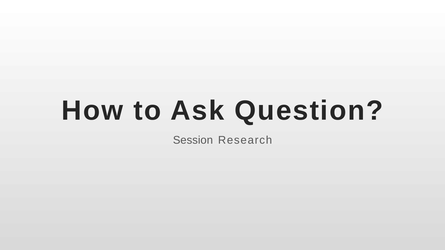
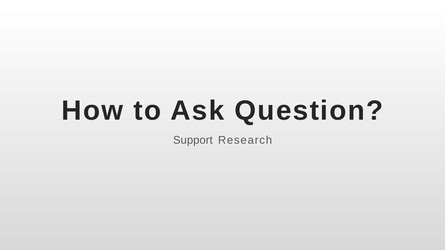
Session: Session -> Support (193, 140)
